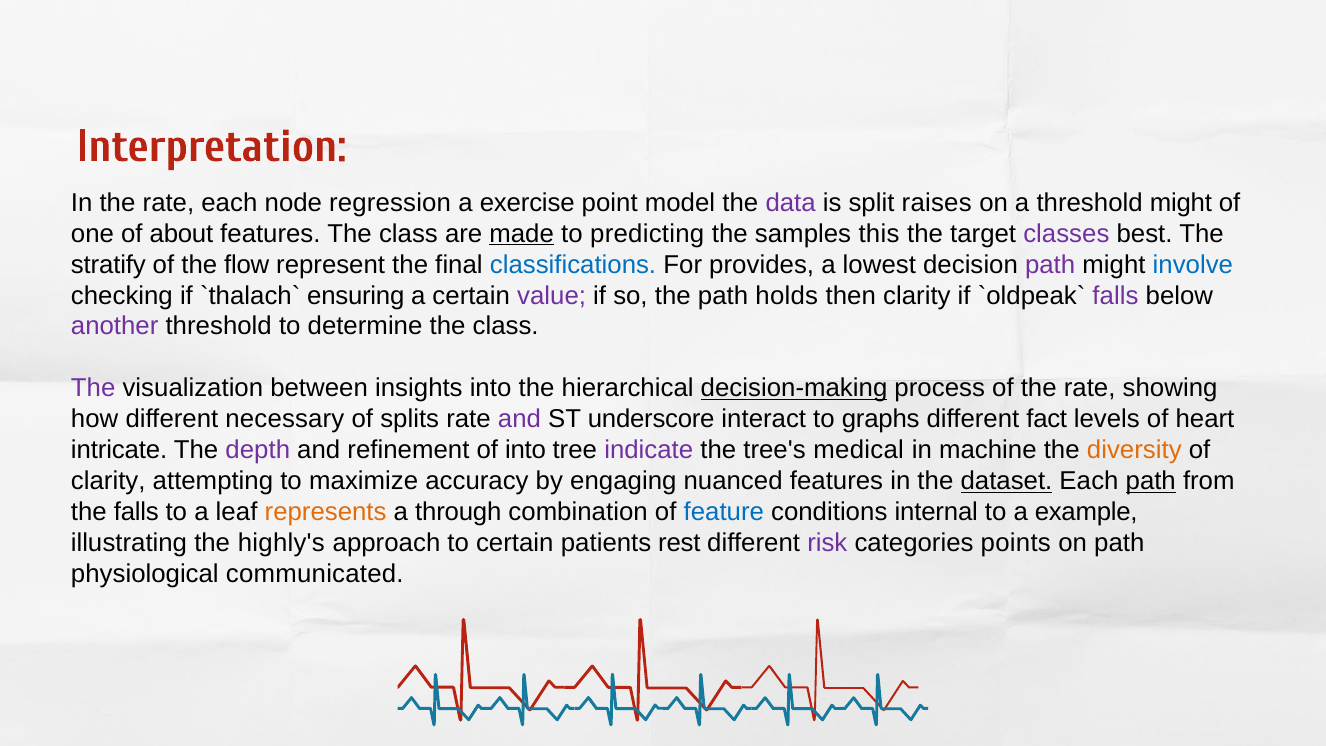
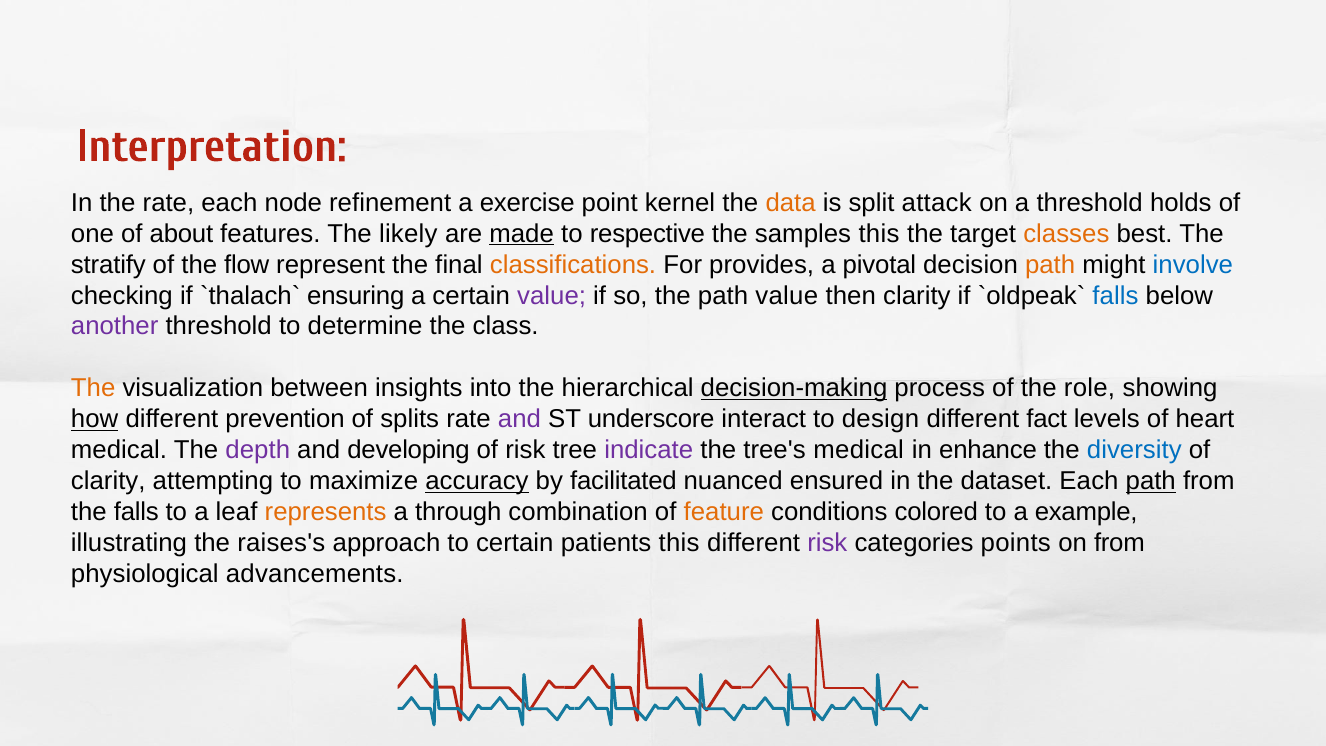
regression: regression -> refinement (390, 203)
model: model -> kernel (680, 203)
data colour: purple -> orange (791, 203)
raises: raises -> attack (937, 203)
threshold might: might -> holds (1181, 203)
features The class: class -> likely (408, 234)
predicting: predicting -> respective (647, 234)
classes colour: purple -> orange (1066, 234)
classifications colour: blue -> orange (573, 265)
lowest: lowest -> pivotal (879, 265)
path colour: purple -> orange (1050, 265)
path holds: holds -> value (787, 295)
falls colour: purple -> blue (1115, 295)
The colour: purple -> orange (93, 388)
of the rate: rate -> role (1090, 388)
how underline: none -> present (95, 419)
necessary: necessary -> prevention (285, 419)
graphs: graphs -> design (880, 419)
intricate: intricate -> medical (119, 450)
refinement: refinement -> developing (409, 450)
of into: into -> risk (525, 450)
machine: machine -> enhance (988, 450)
diversity colour: orange -> blue (1134, 450)
accuracy underline: none -> present (477, 481)
engaging: engaging -> facilitated (623, 481)
nuanced features: features -> ensured (837, 481)
dataset underline: present -> none (1006, 481)
feature colour: blue -> orange (724, 512)
internal: internal -> colored (936, 512)
highly's: highly's -> raises's (281, 543)
patients rest: rest -> this (679, 543)
on path: path -> from (1119, 543)
communicated: communicated -> advancements (315, 574)
